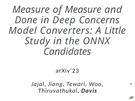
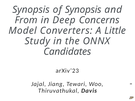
Measure: Measure -> Synopsis (31, 10)
of Measure: Measure -> Synopsis (83, 10)
Done: Done -> From (26, 20)
